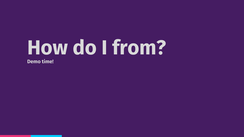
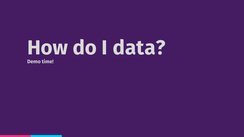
from: from -> data (139, 48)
